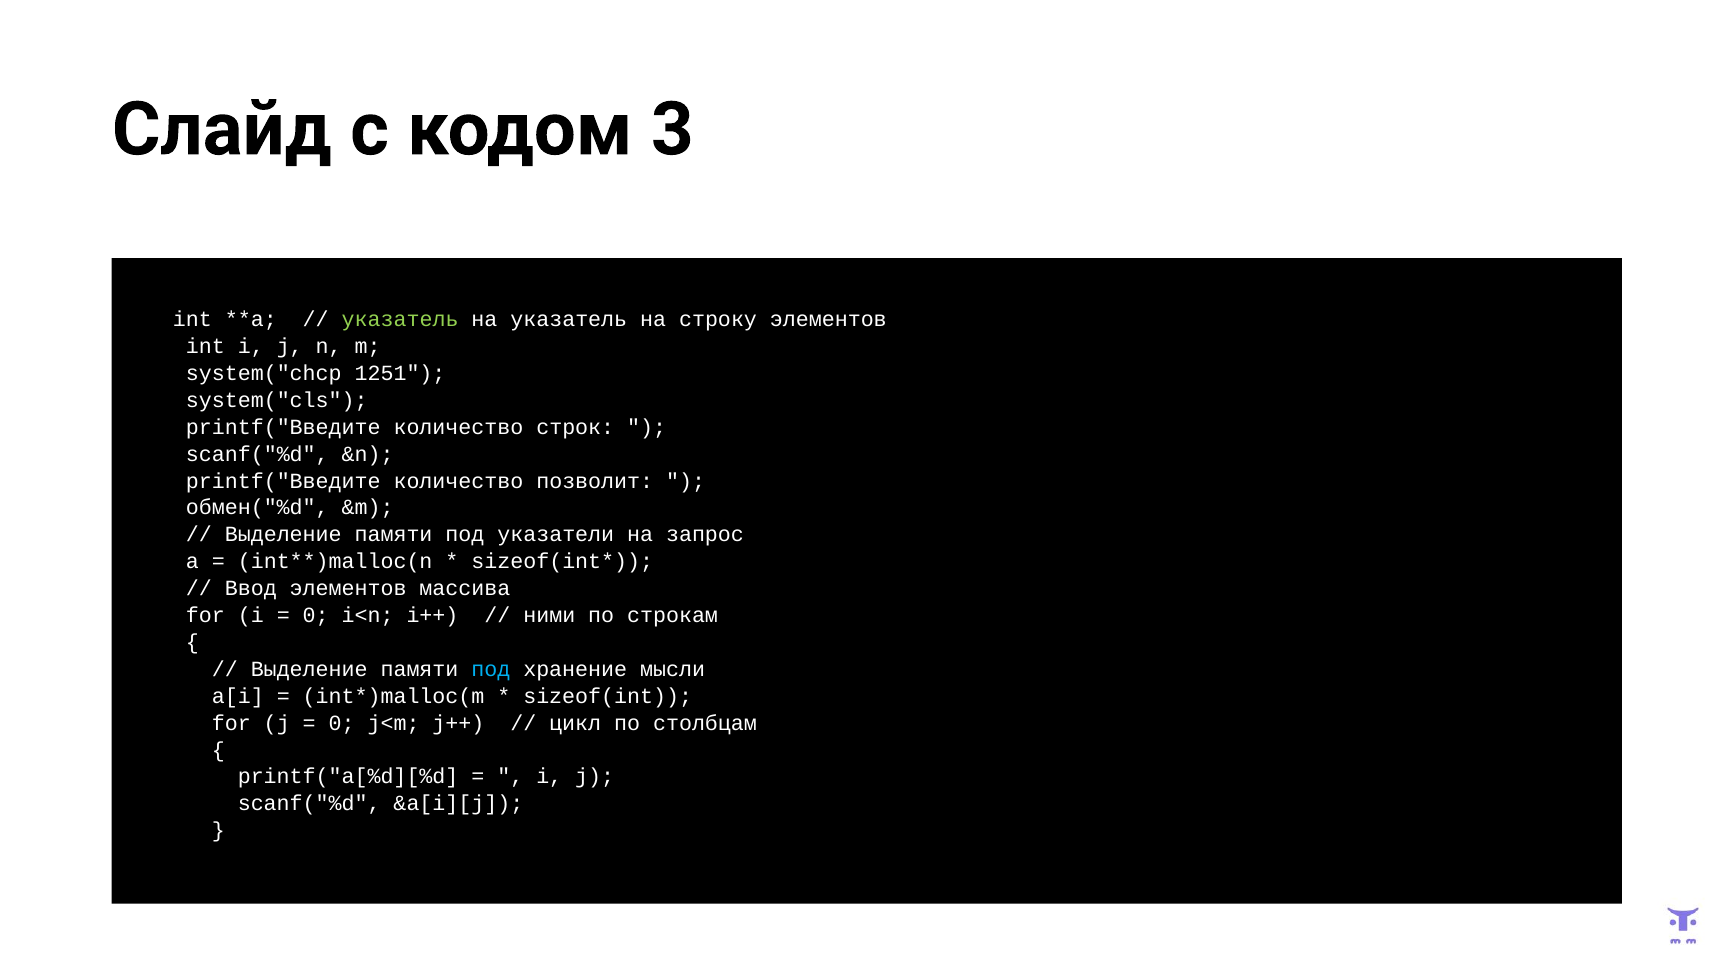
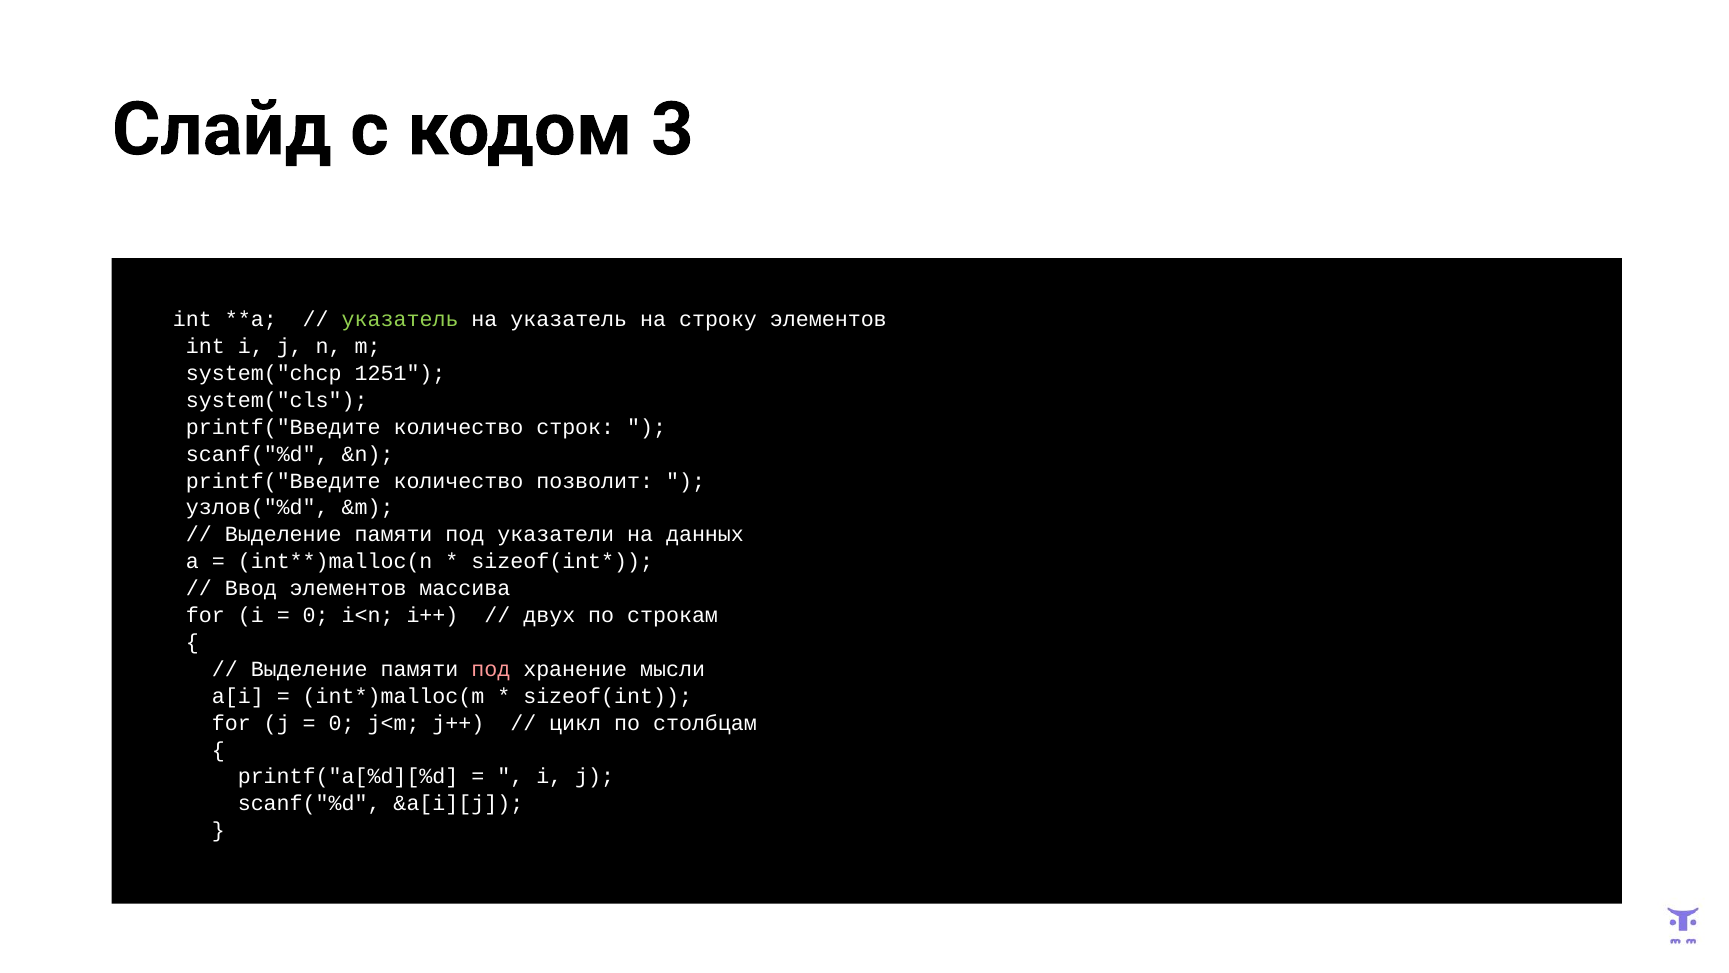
обмен("%d: обмен("%d -> узлов("%d (257, 508)
запрос: запрос -> данных (705, 534)
ними: ними -> двух (549, 615)
под colour: light blue -> pink (491, 669)
